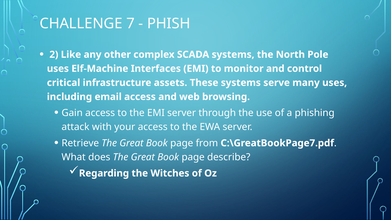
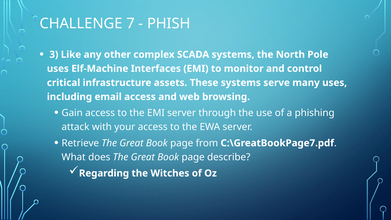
2: 2 -> 3 (54, 55)
